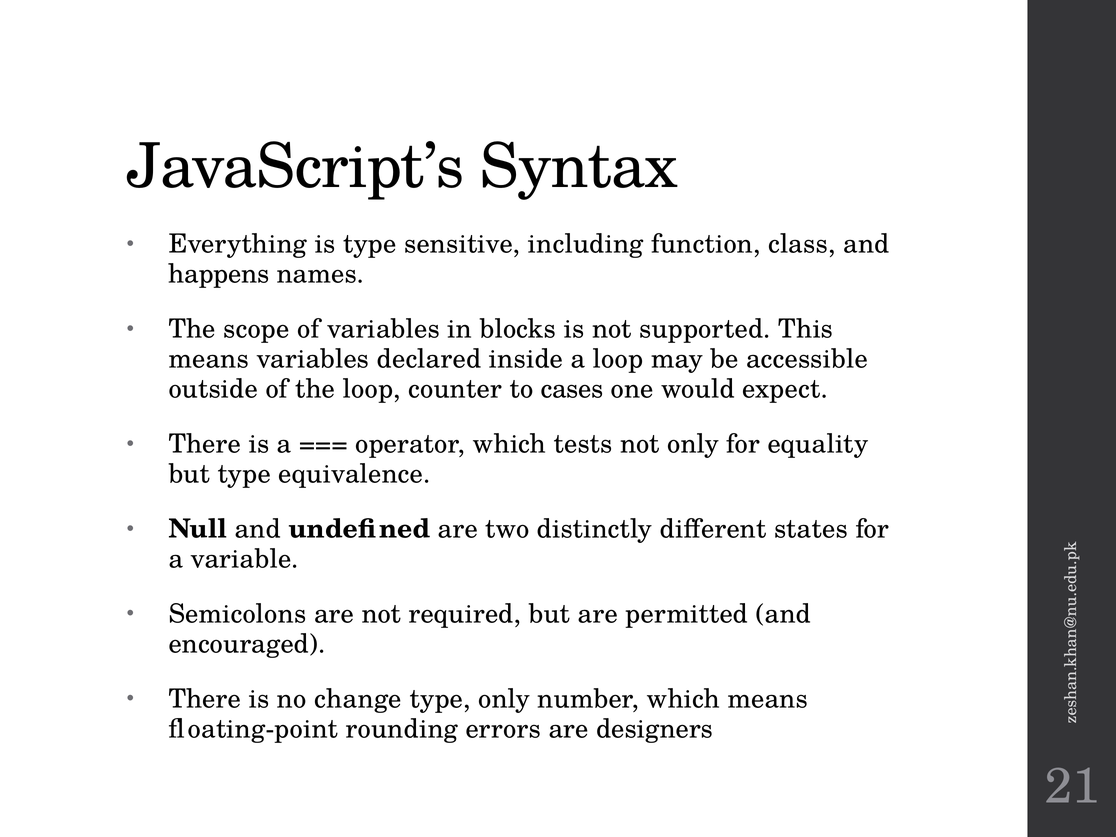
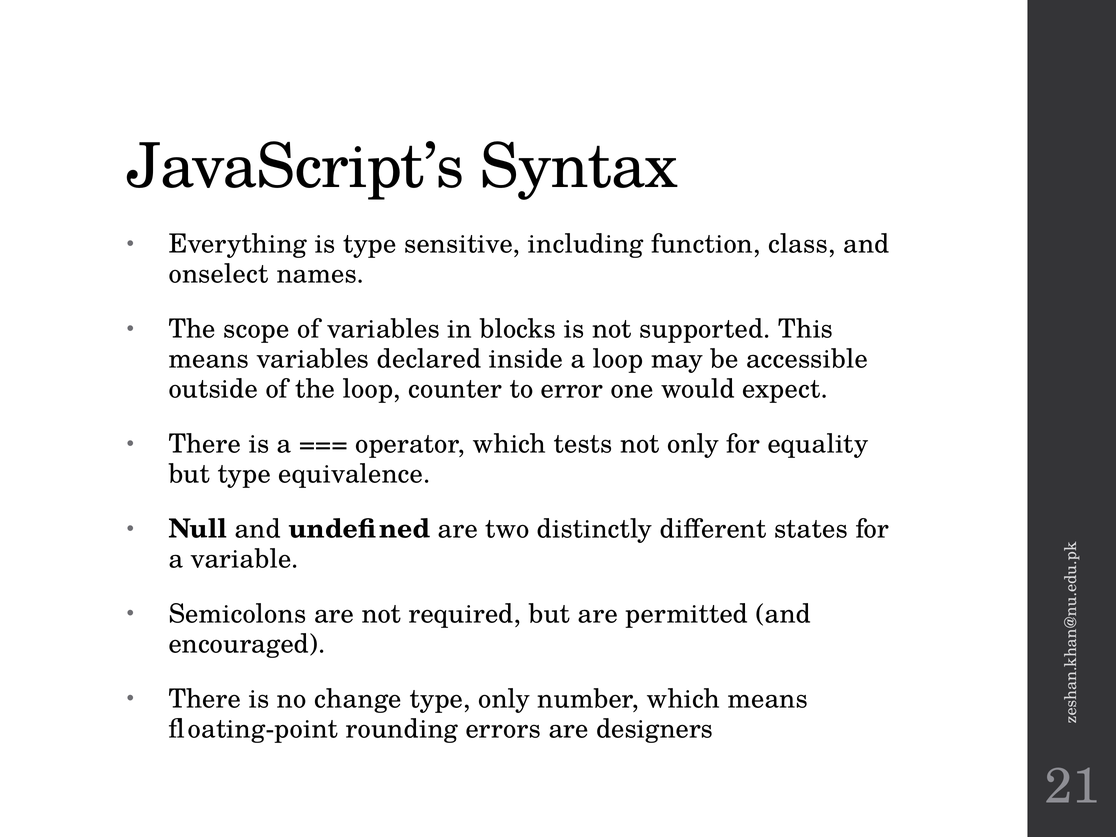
happens: happens -> onselect (219, 274)
cases: cases -> error (572, 389)
